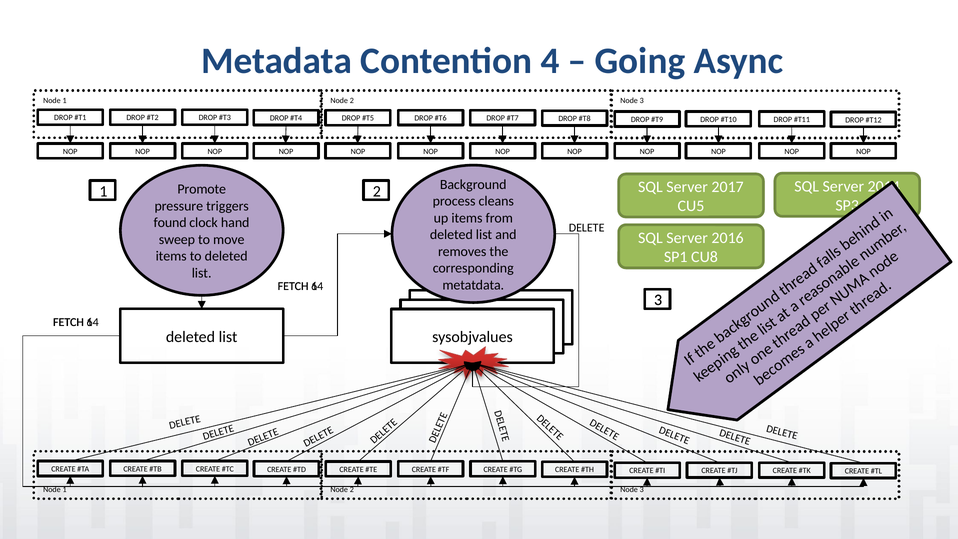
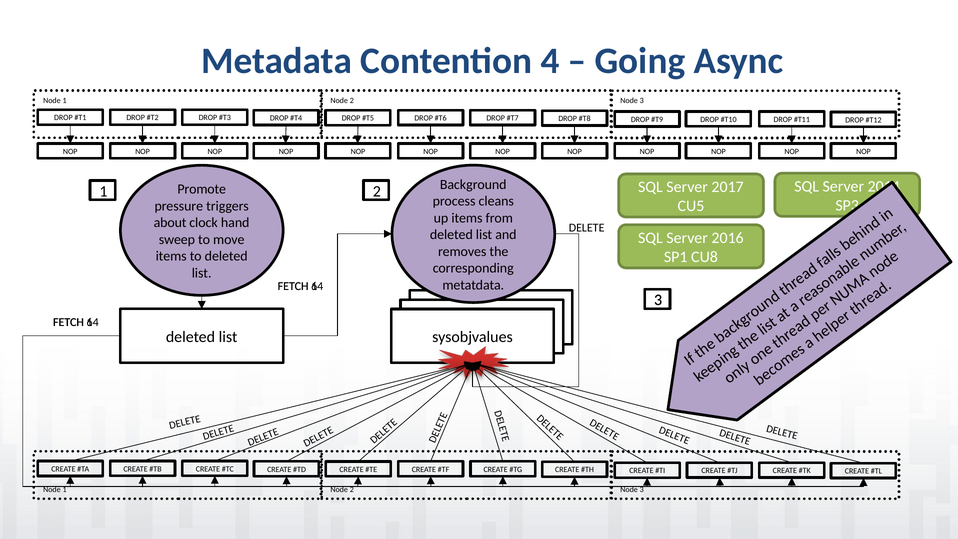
found: found -> about (170, 223)
